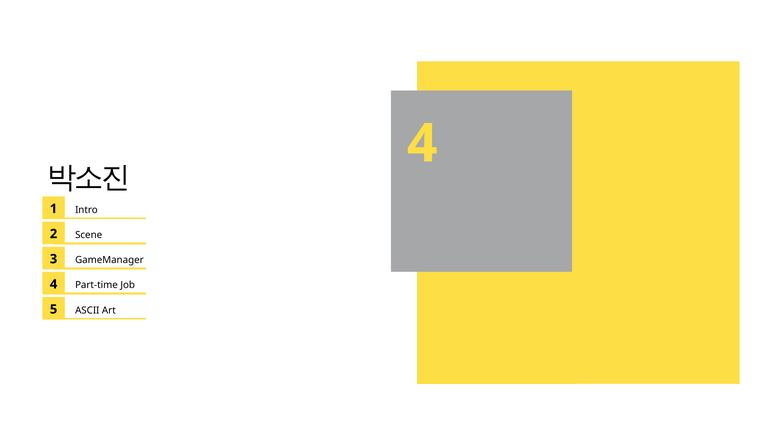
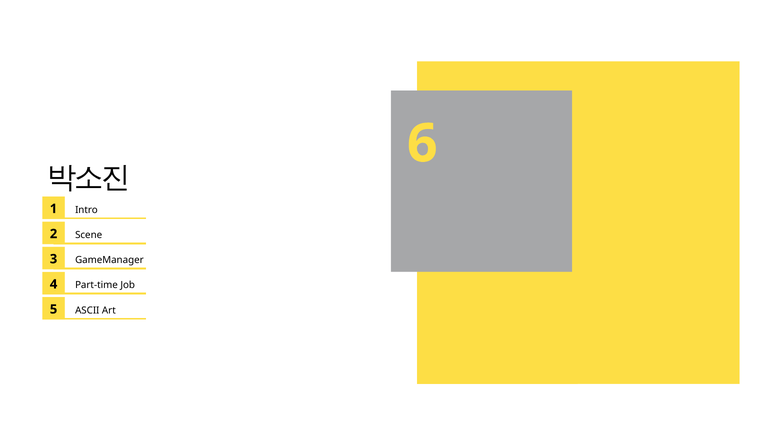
4: 4 -> 6 (422, 144)
